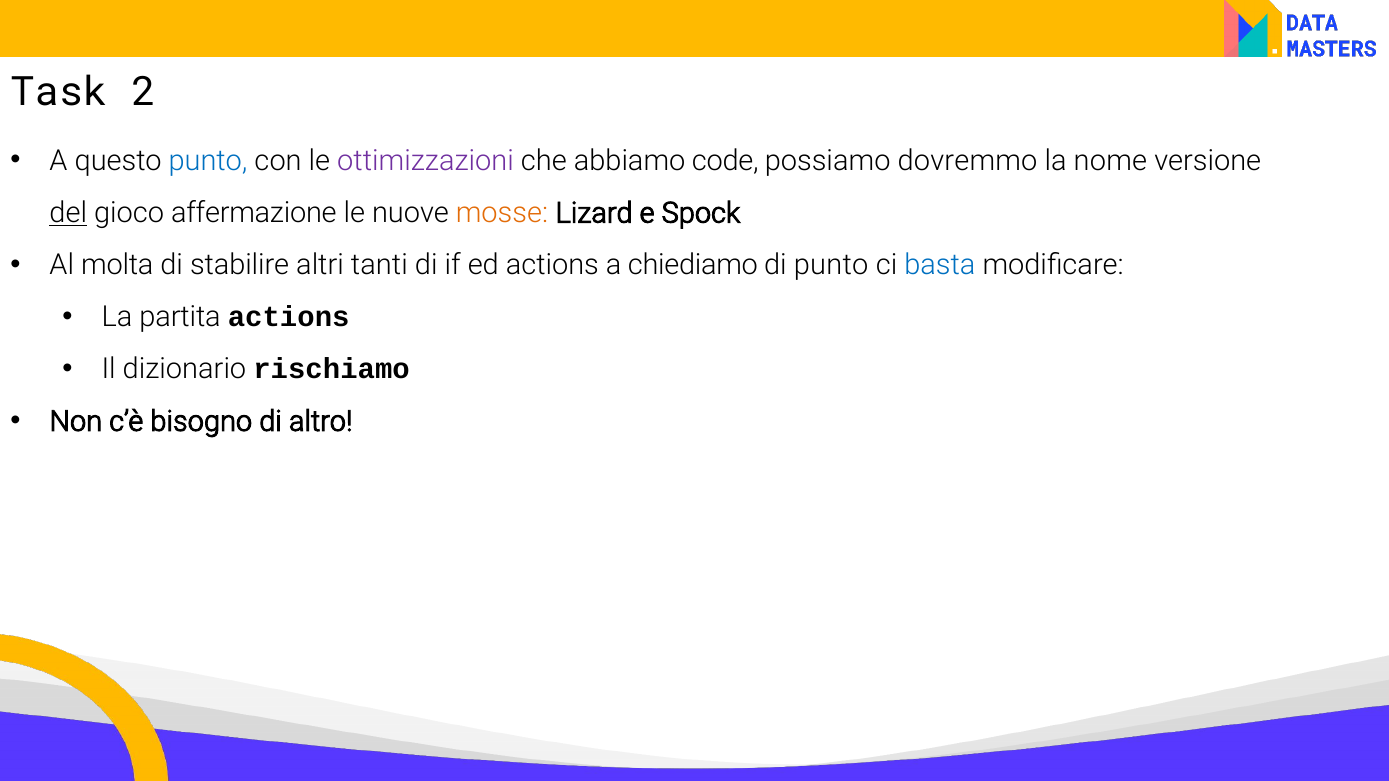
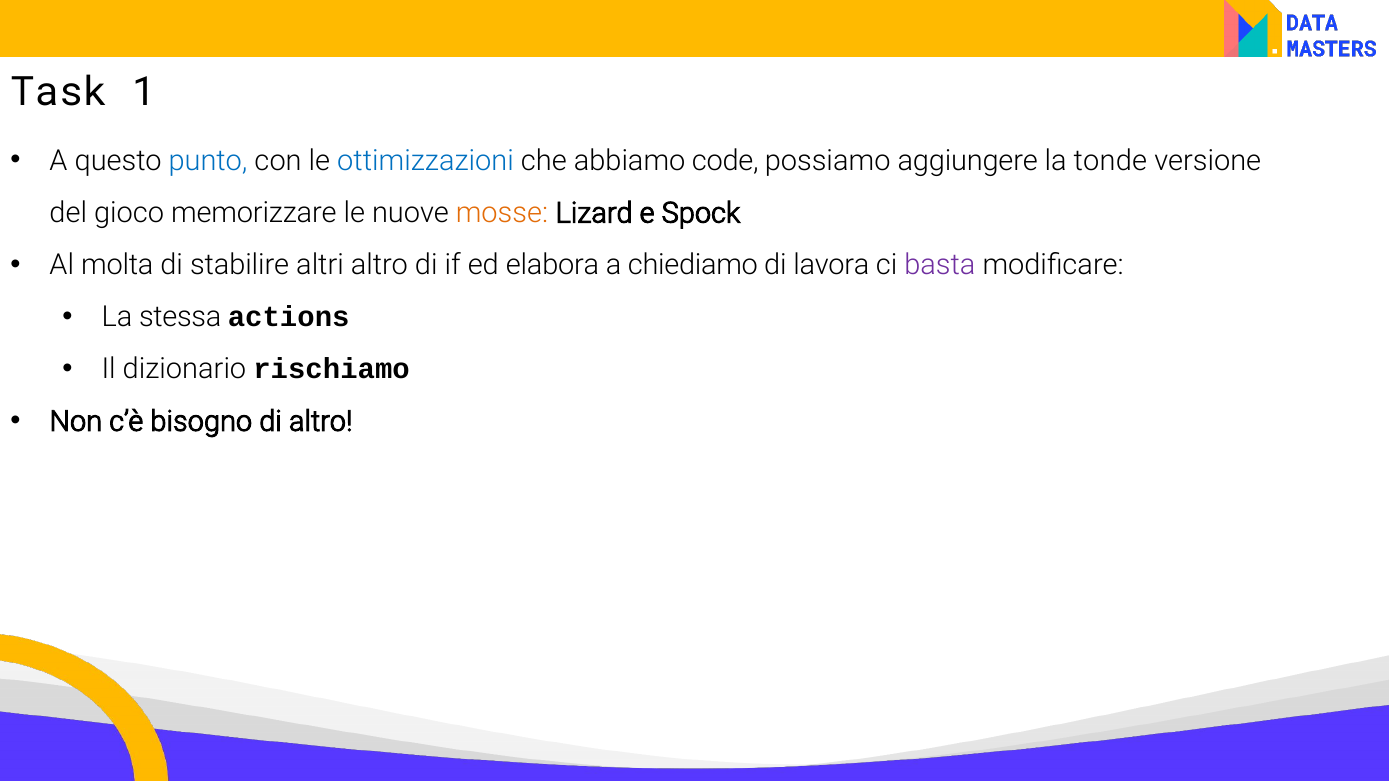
2: 2 -> 1 (144, 92)
ottimizzazioni colour: purple -> blue (426, 161)
dovremmo: dovremmo -> aggiungere (968, 161)
nome: nome -> tonde (1110, 161)
del underline: present -> none (68, 213)
affermazione: affermazione -> memorizzare (254, 213)
altri tanti: tanti -> altro (379, 265)
ed actions: actions -> elabora (553, 265)
di punto: punto -> lavora (831, 265)
basta colour: blue -> purple (940, 265)
partita: partita -> stessa (180, 317)
